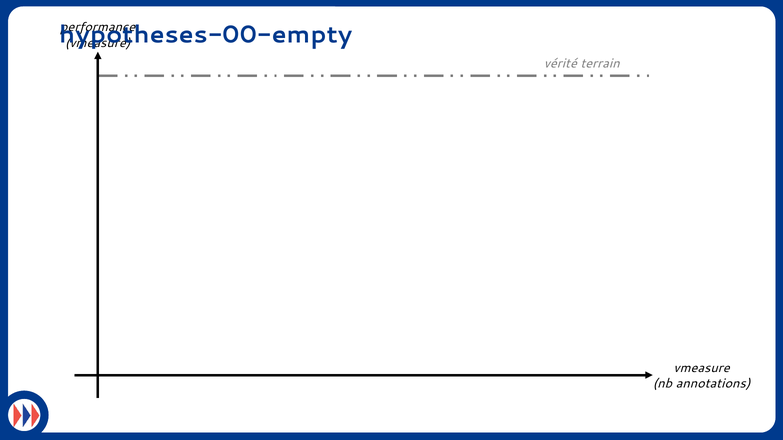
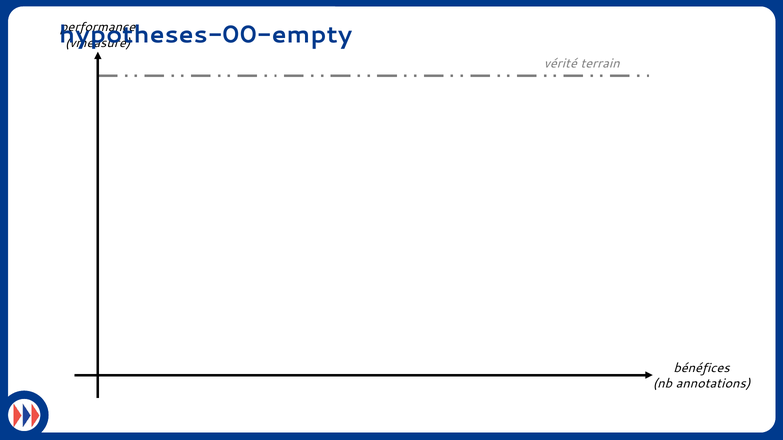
vmeasure: vmeasure -> bénéfices (702, 368)
